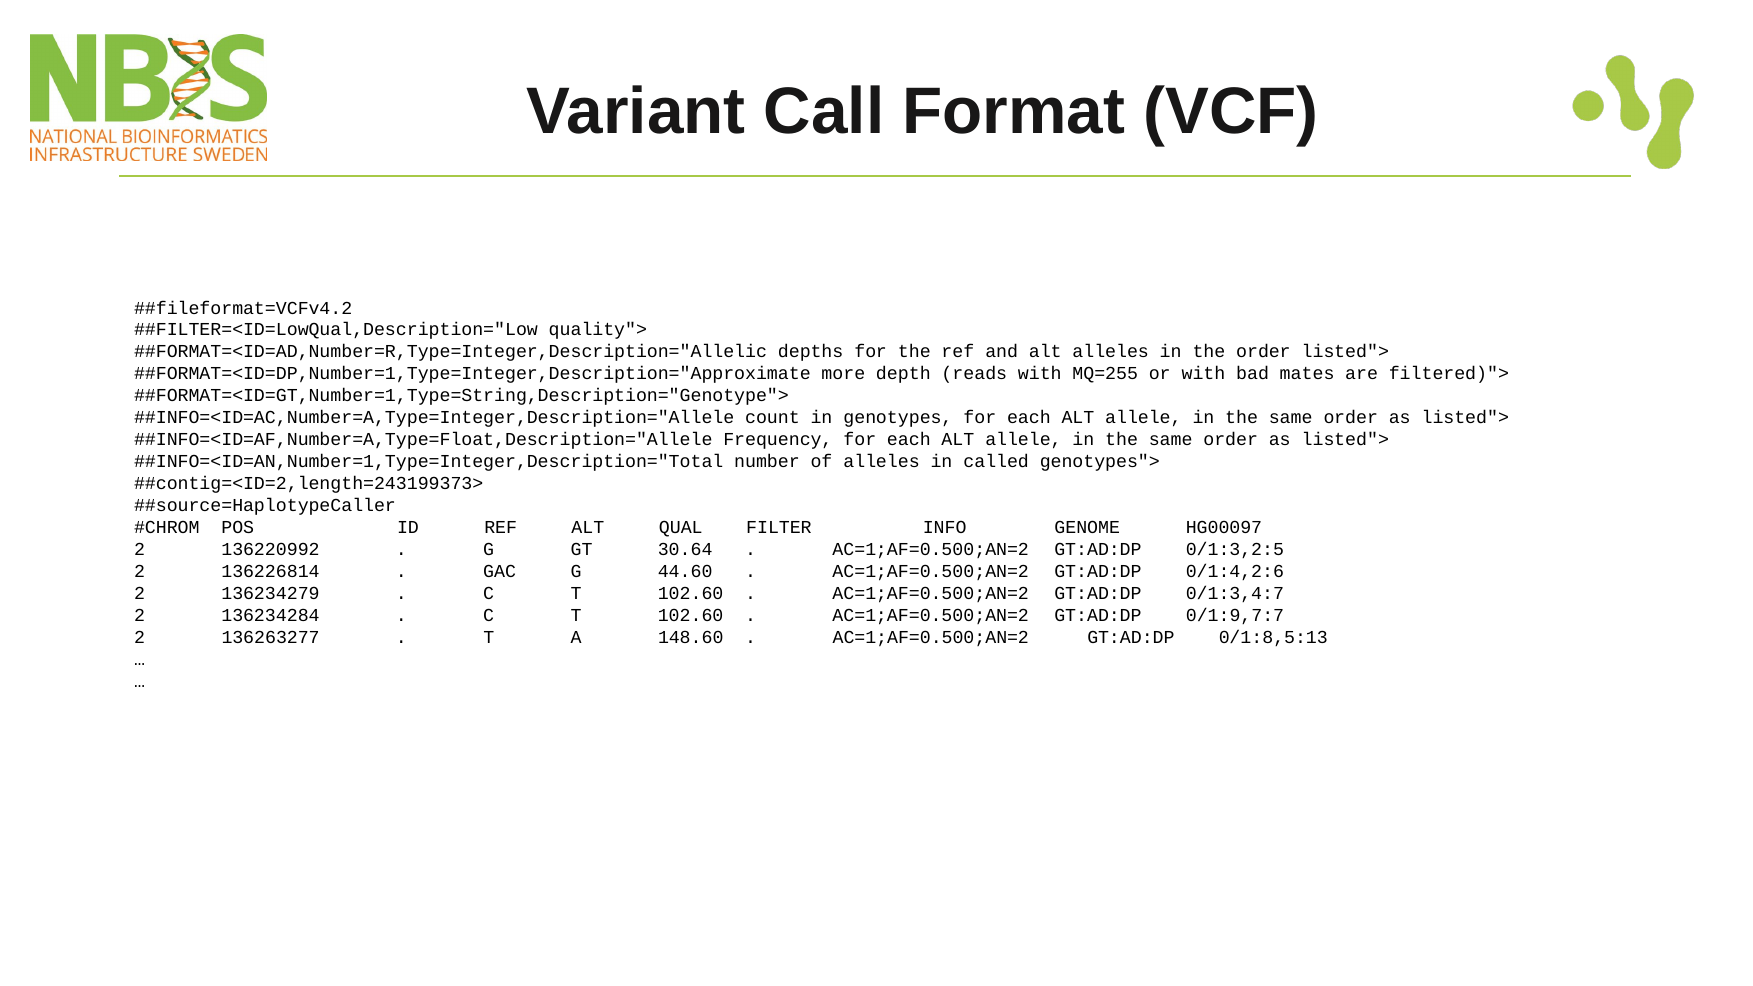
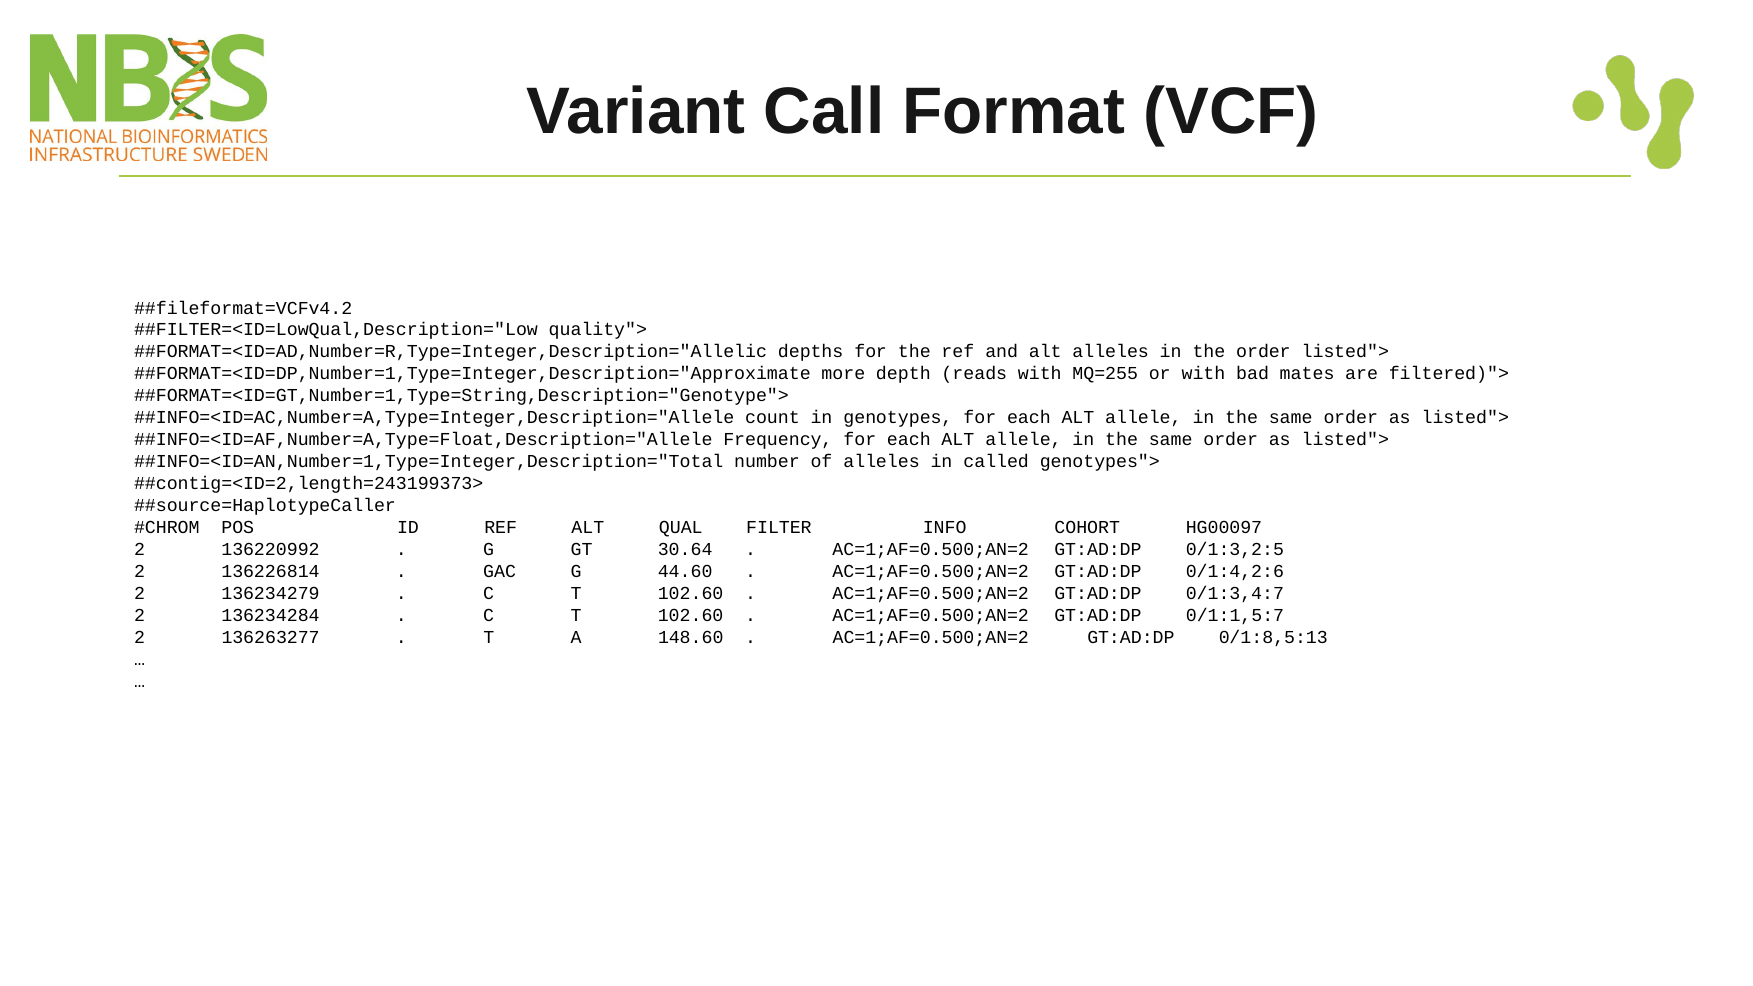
GENOME: GENOME -> COHORT (1087, 527)
0/1:9,7:7: 0/1:9,7:7 -> 0/1:1,5:7 (1235, 615)
